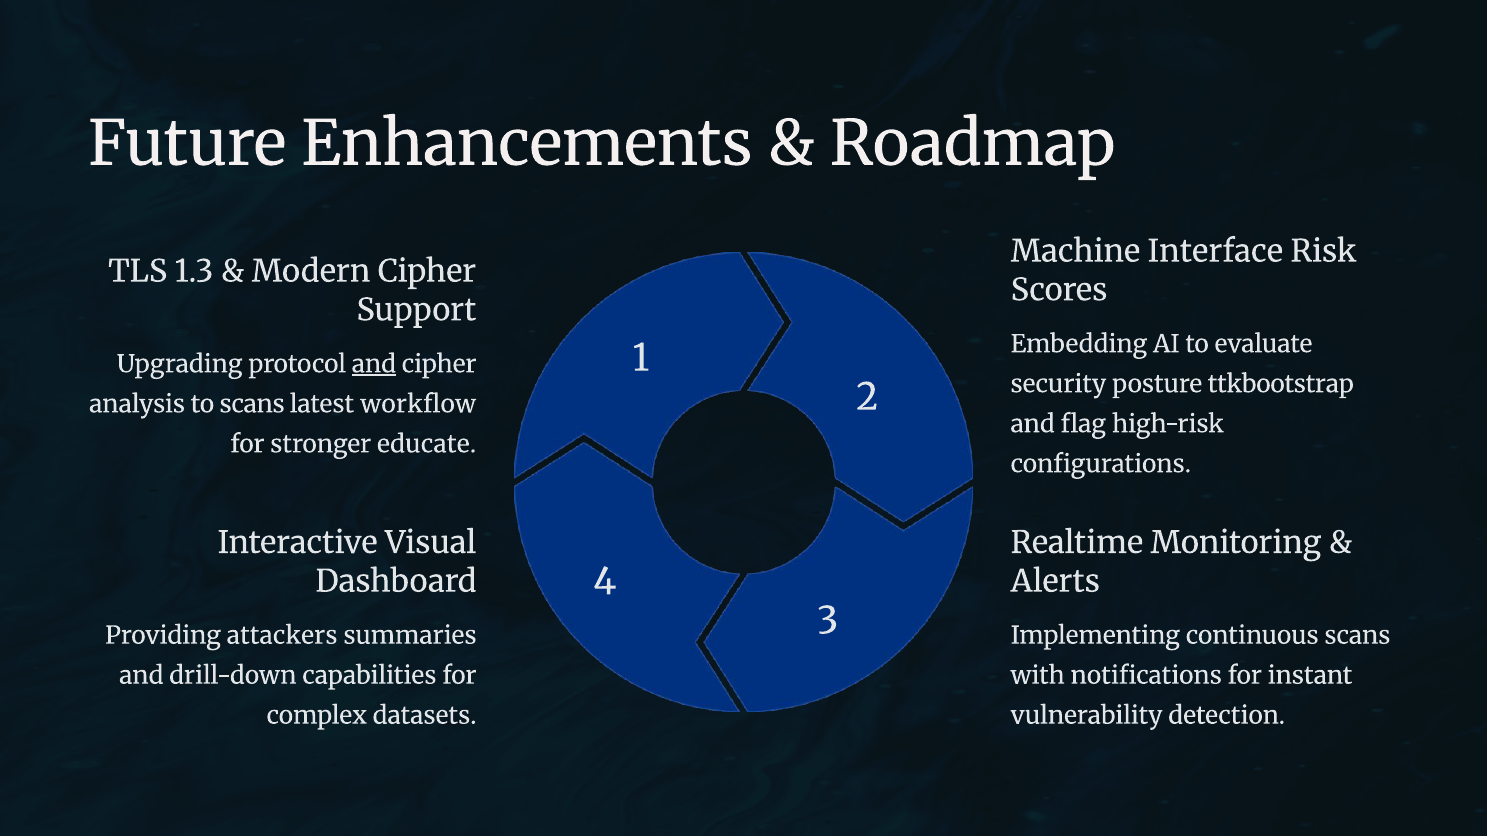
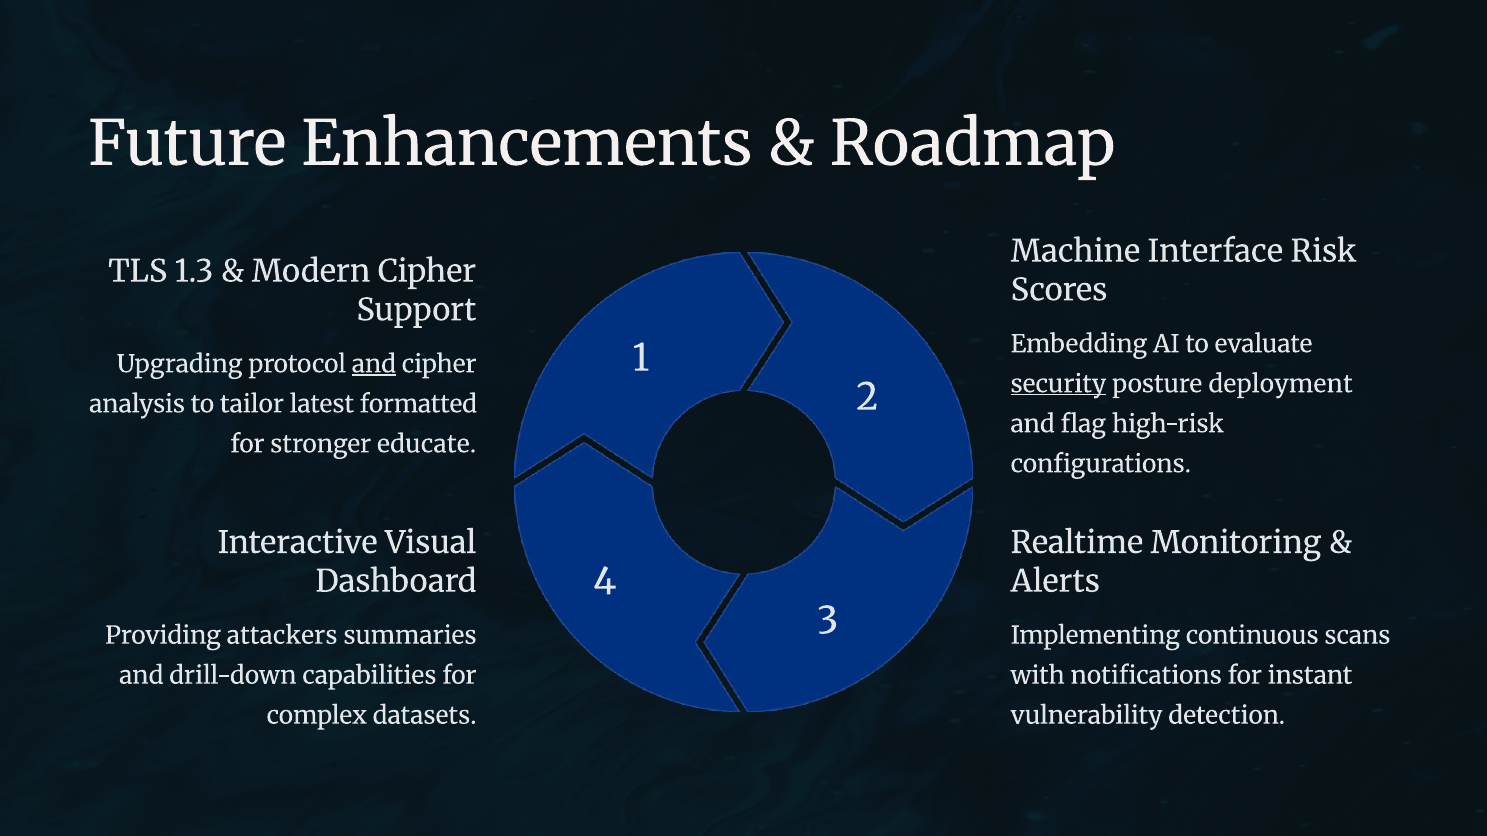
security underline: none -> present (1058, 384)
ttkbootstrap: ttkbootstrap -> deployment (1281, 384)
to scans: scans -> tailor (252, 404)
workflow: workflow -> formatted (418, 404)
